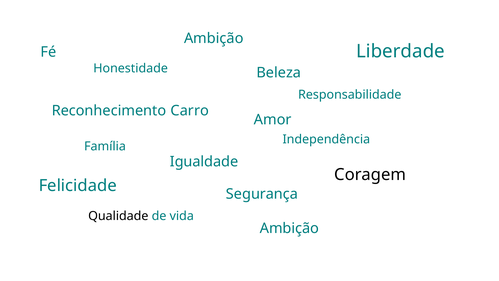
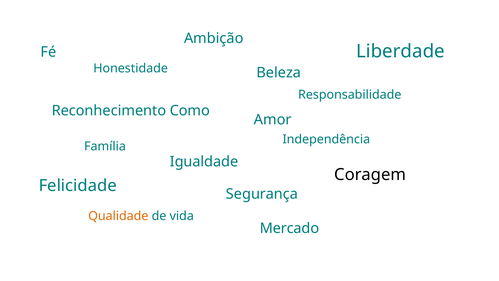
Carro: Carro -> Como (190, 111)
Qualidade colour: black -> orange (118, 216)
Ambição: Ambição -> Mercado (289, 228)
